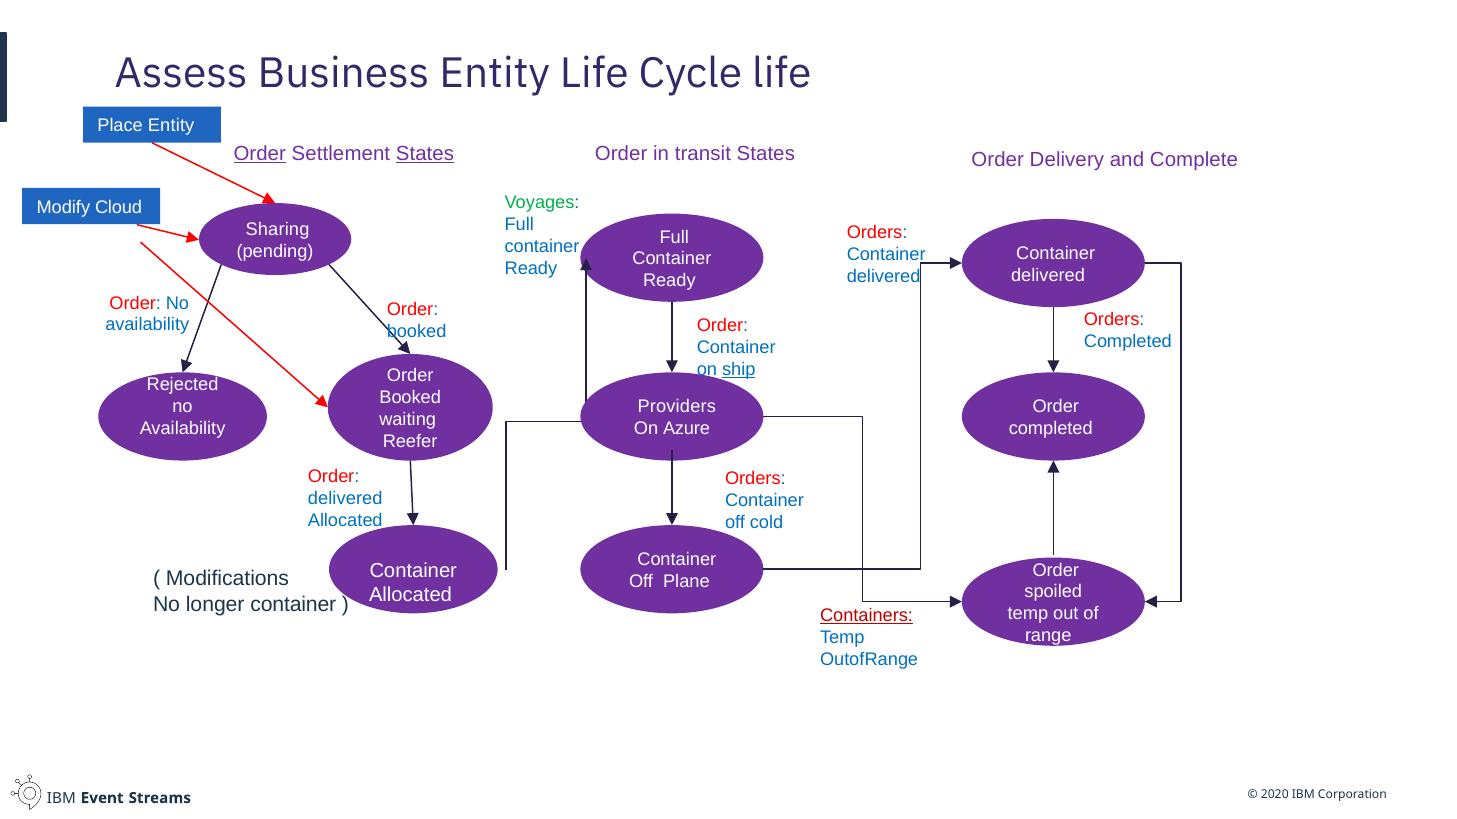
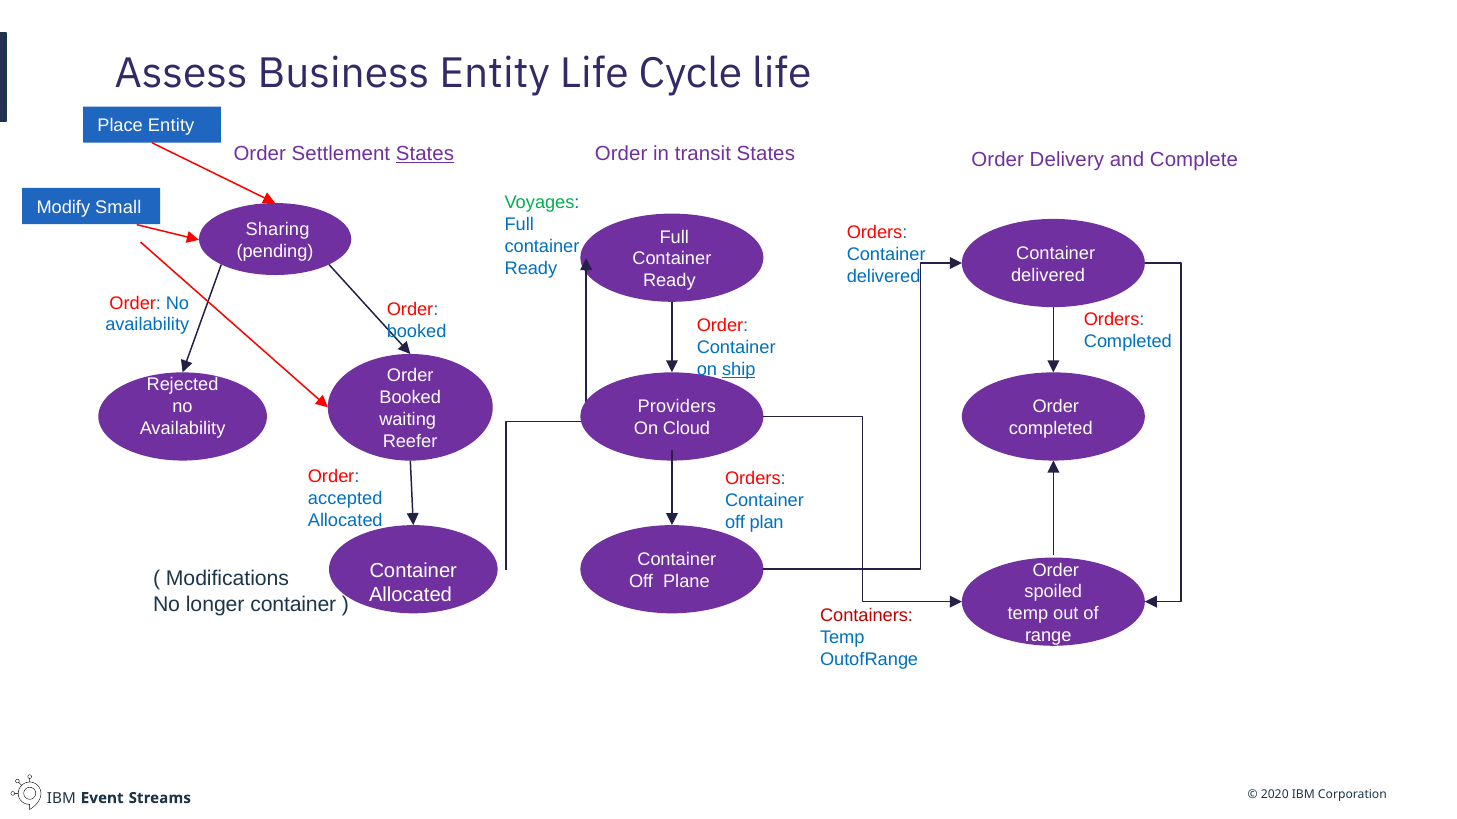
Order underline: present -> none (260, 154)
Cloud: Cloud -> Small (118, 207)
Azure: Azure -> Cloud (686, 429)
delivered: delivered -> accepted (345, 499)
cold: cold -> plan (767, 523)
Containers underline: present -> none (867, 616)
